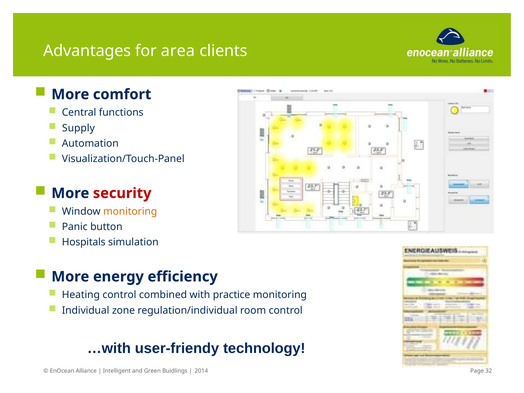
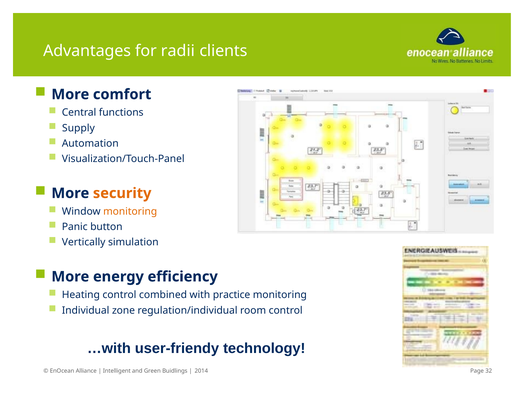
area: area -> radii (178, 51)
security colour: red -> orange (122, 193)
Hospitals: Hospitals -> Vertically (84, 242)
